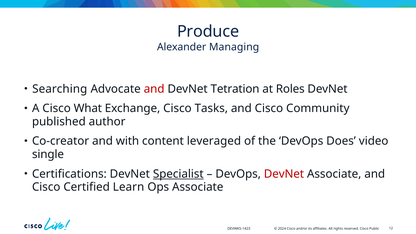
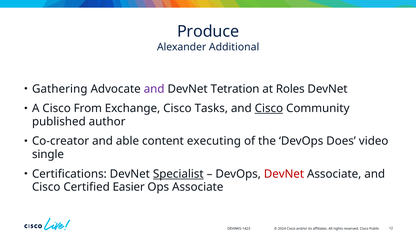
Managing: Managing -> Additional (234, 47)
Searching: Searching -> Gathering (60, 89)
and colour: red -> purple (154, 89)
What: What -> From (88, 108)
Cisco underline: none -> present (269, 108)
with: with -> able (127, 141)
leveraged: leveraged -> executing (214, 141)
Learn: Learn -> Easier (129, 187)
